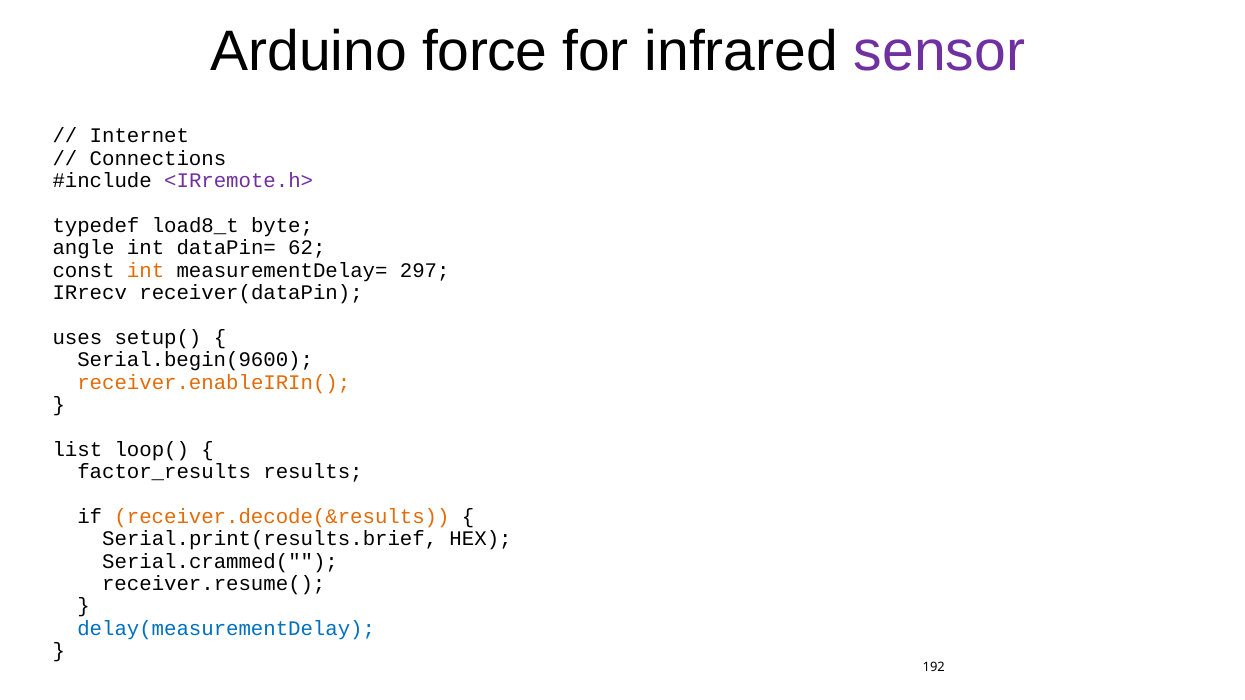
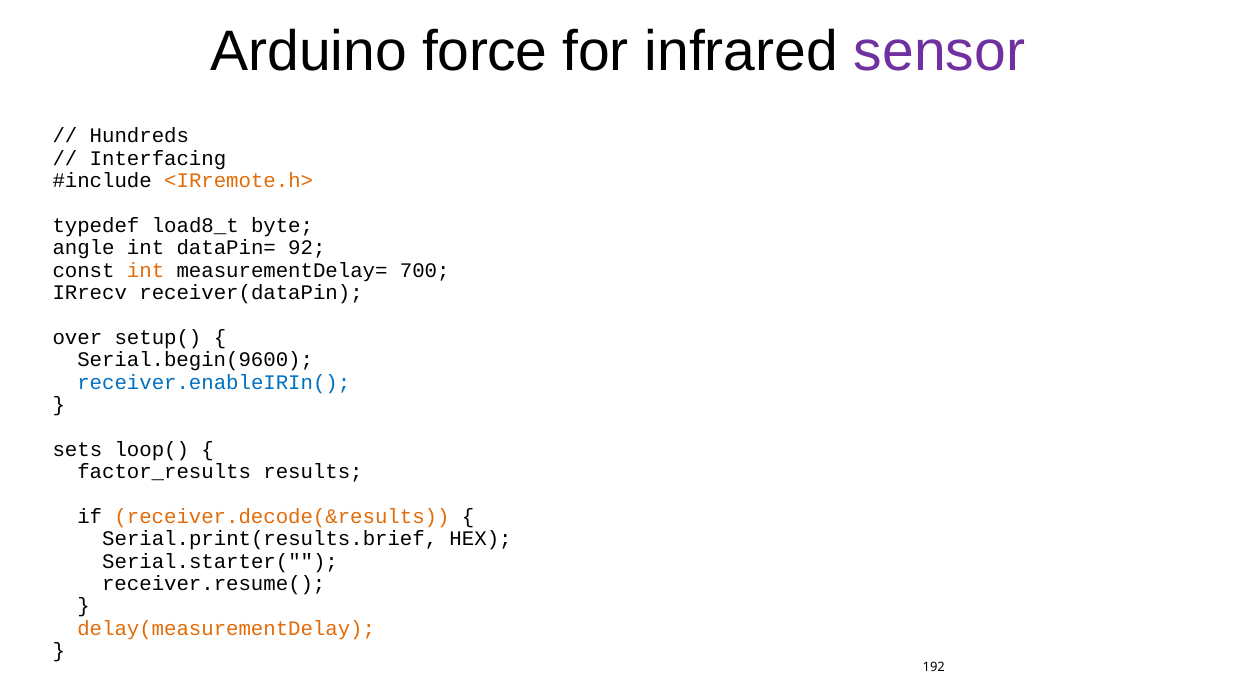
Internet: Internet -> Hundreds (139, 136)
Connections: Connections -> Interfacing (158, 159)
<IRremote.h> colour: purple -> orange (239, 181)
62: 62 -> 92 (307, 248)
297: 297 -> 700 (425, 270)
uses: uses -> over (77, 338)
receiver.enableIRIn( colour: orange -> blue (214, 382)
list: list -> sets (77, 450)
Serial.crammed(: Serial.crammed( -> Serial.starter( (220, 561)
delay(measurementDelay colour: blue -> orange (226, 629)
